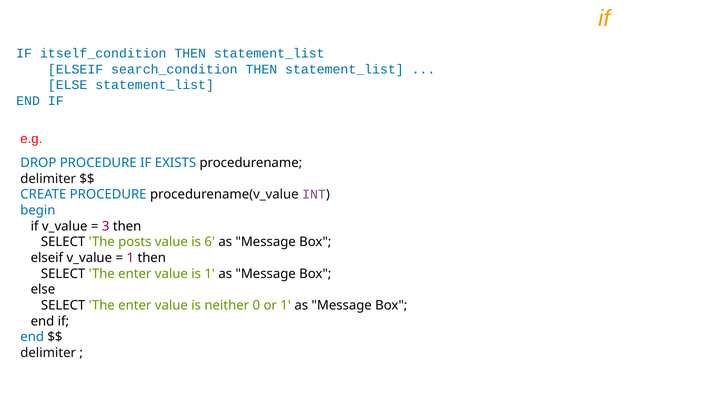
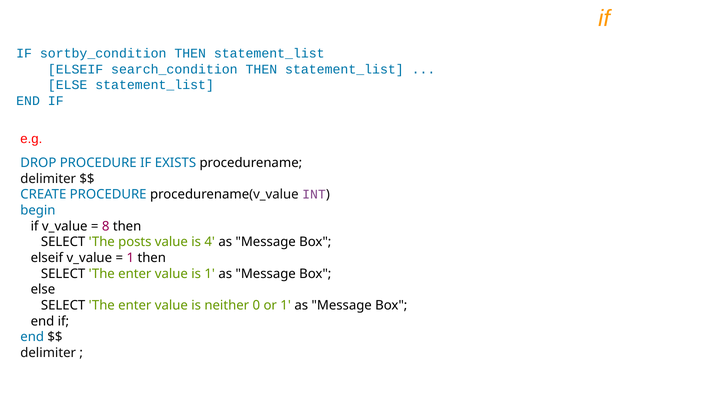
itself_condition: itself_condition -> sortby_condition (103, 53)
3: 3 -> 8 (106, 226)
6: 6 -> 4 (210, 242)
